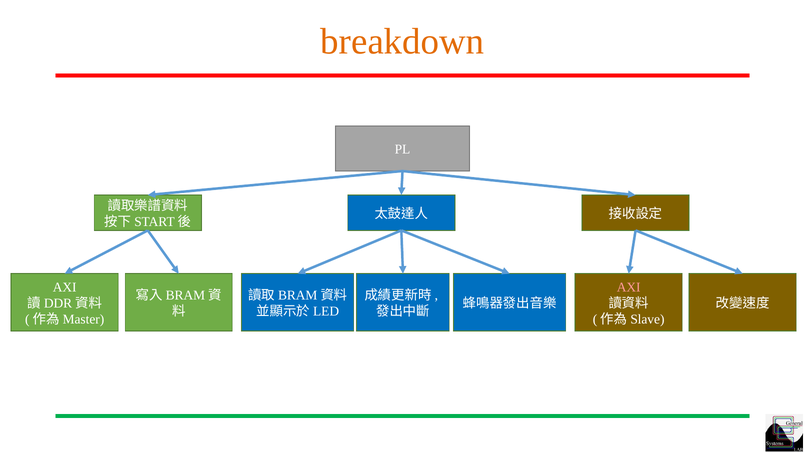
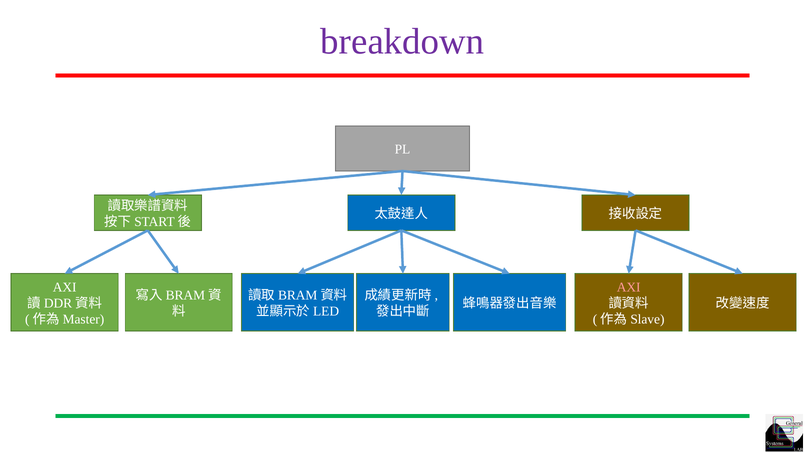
breakdown colour: orange -> purple (402, 42)
